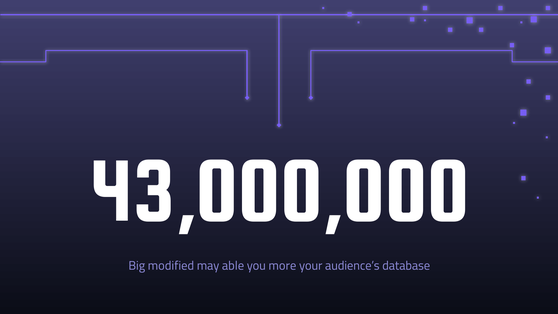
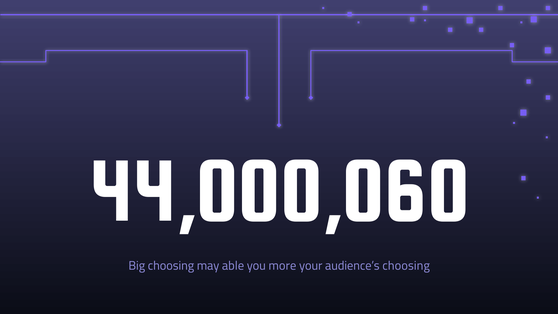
43,000,000: 43,000,000 -> 44,000,060 (279, 190)
Big modified: modified -> choosing (171, 266)
audience’s database: database -> choosing (406, 266)
